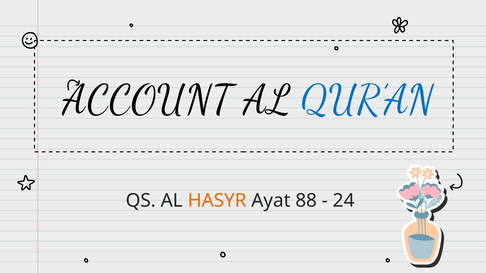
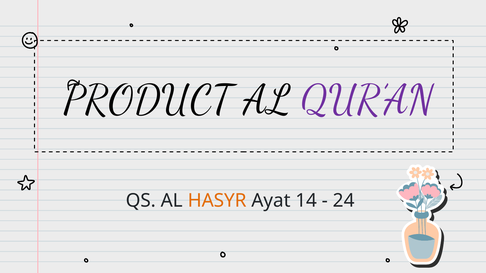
ACCOUNT: ACCOUNT -> PRODUCT (147, 99)
QUR’AN colour: blue -> purple (367, 99)
88: 88 -> 14 (306, 201)
